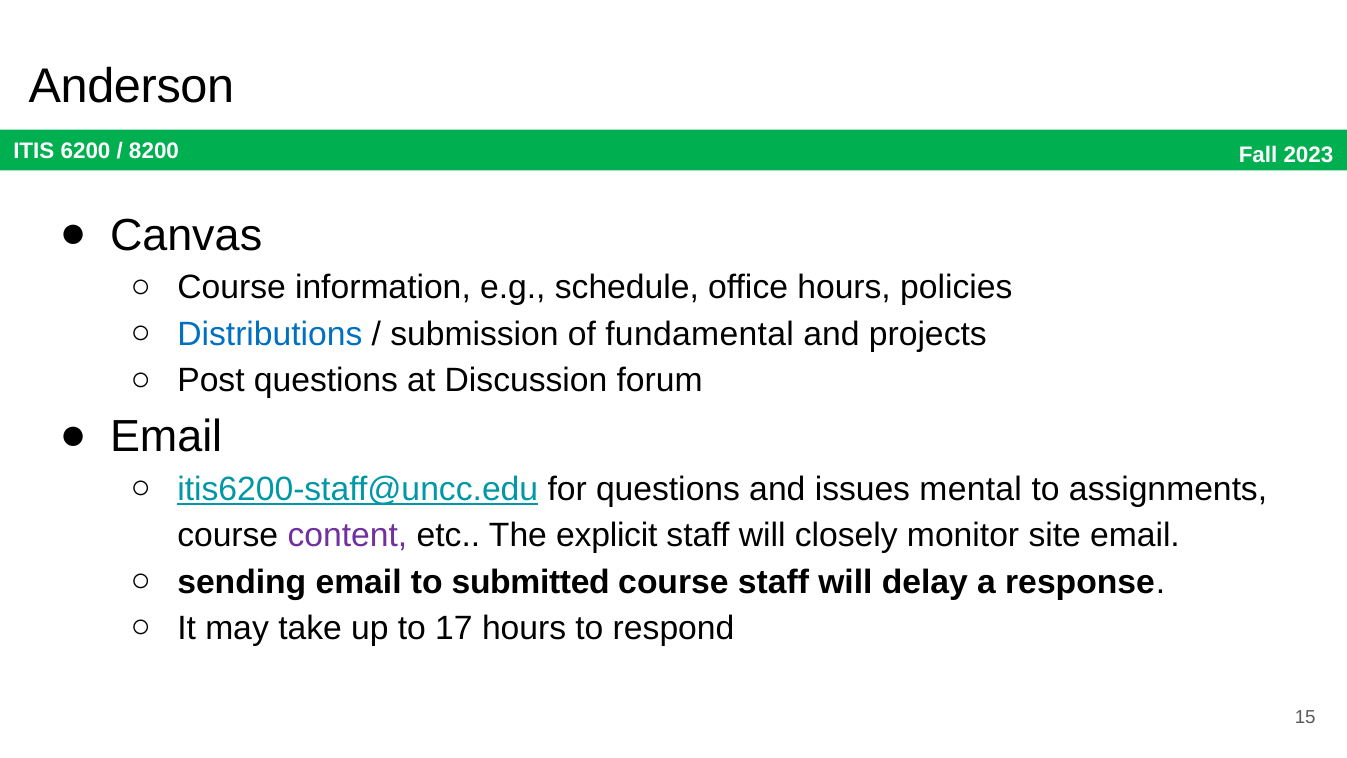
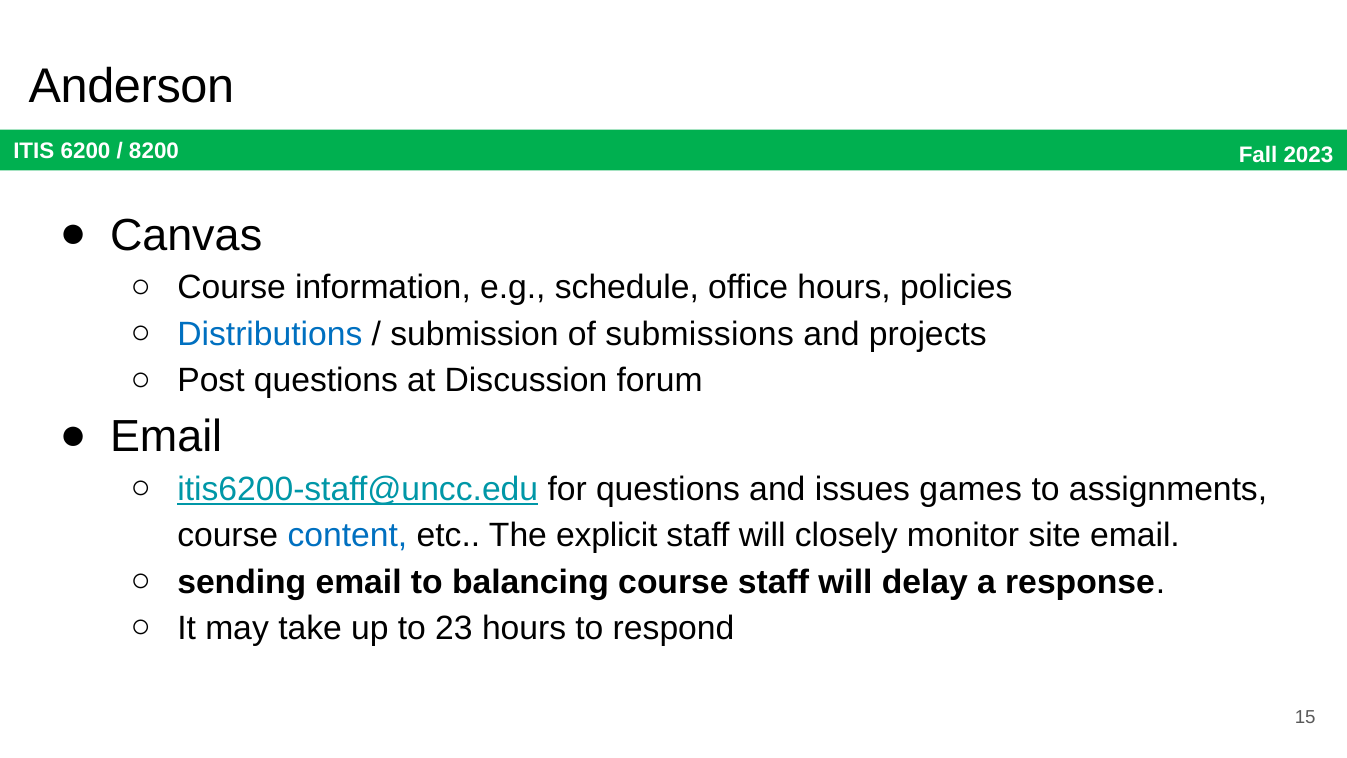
fundamental: fundamental -> submissions (700, 334)
mental: mental -> games (971, 489)
content colour: purple -> blue (347, 535)
submitted: submitted -> balancing (531, 582)
17: 17 -> 23 (454, 628)
